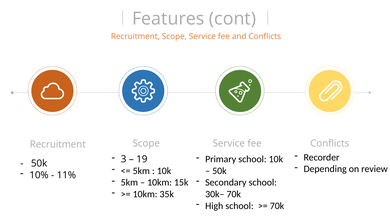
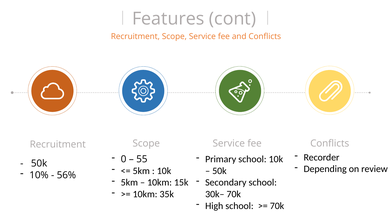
3: 3 -> 0 (124, 159)
19: 19 -> 55 (142, 159)
11%: 11% -> 56% (66, 175)
